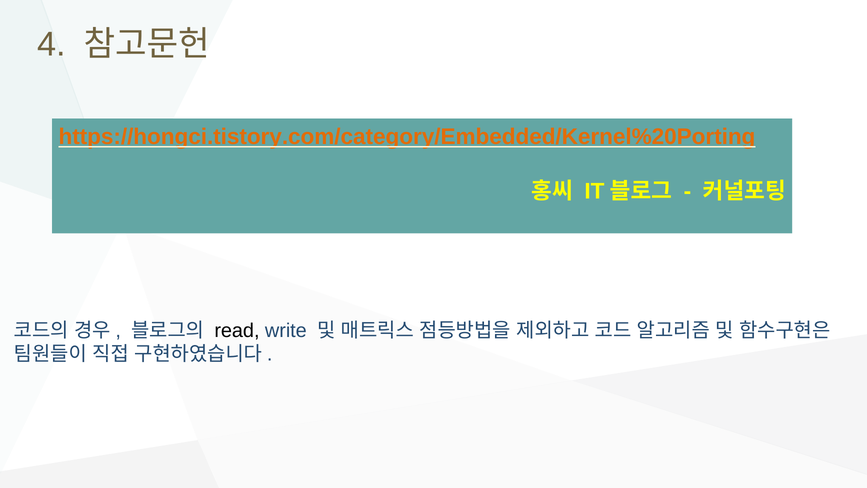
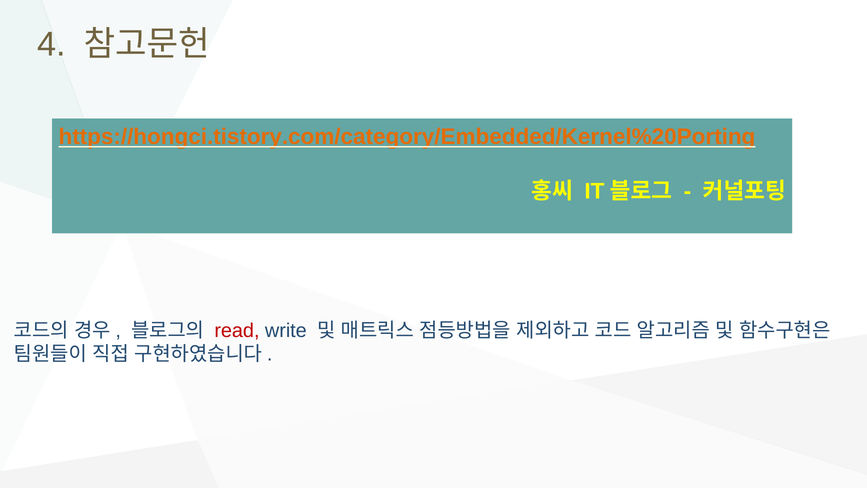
read colour: black -> red (237, 330)
